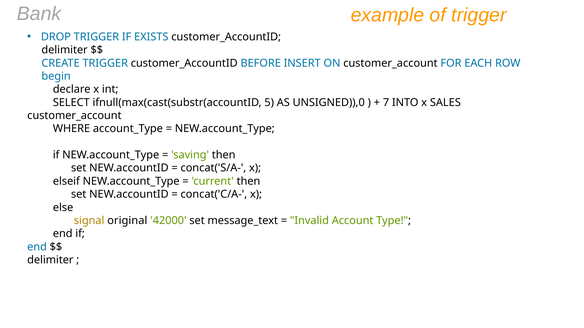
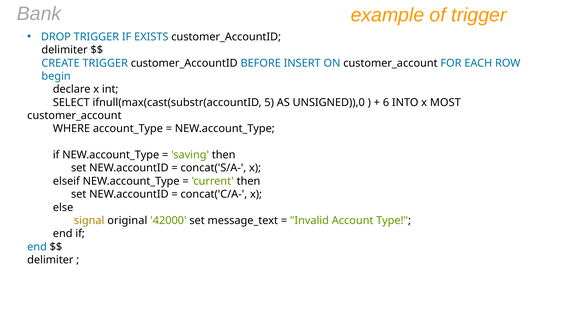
7: 7 -> 6 (386, 103)
SALES: SALES -> MOST (445, 103)
